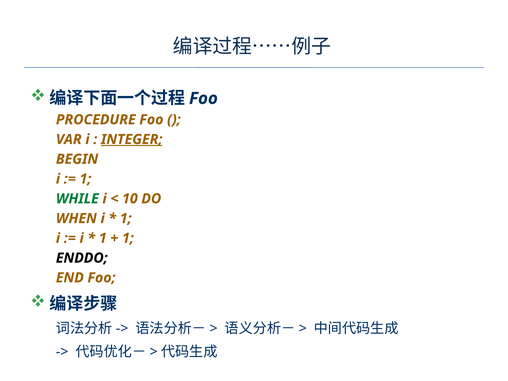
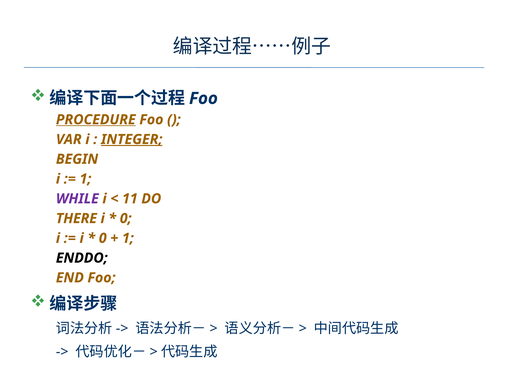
PROCEDURE underline: none -> present (96, 120)
WHILE colour: green -> purple (77, 199)
10: 10 -> 11 (130, 199)
WHEN: WHEN -> THERE (76, 218)
1: 1 -> 0 (126, 218)
1: 1 -> 0 (103, 238)
